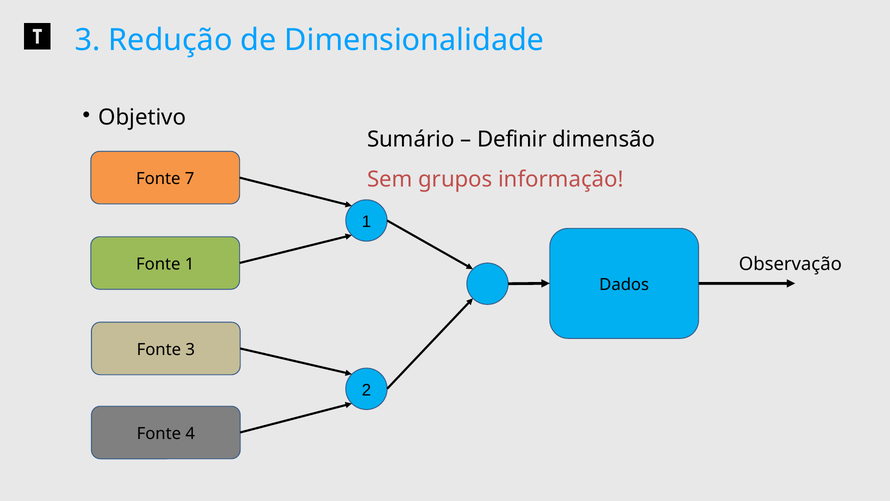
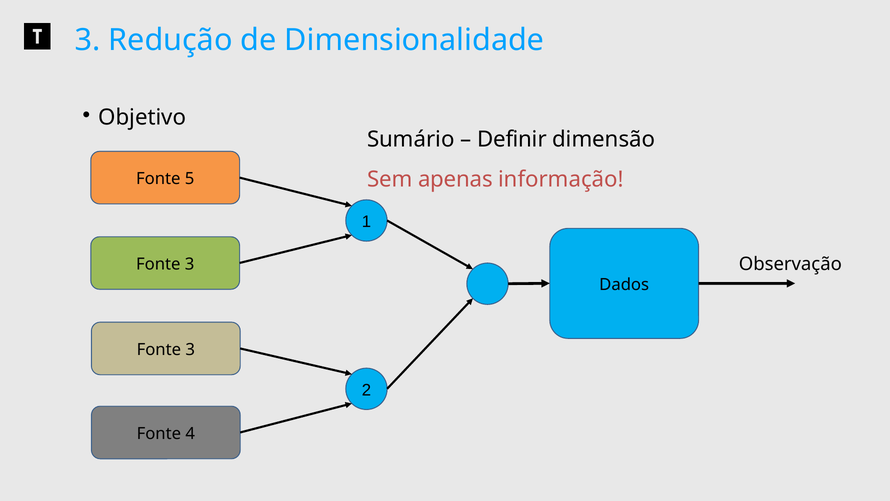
grupos: grupos -> apenas (455, 179)
7: 7 -> 5 (190, 179)
1: 1 -> 3 (190, 264)
